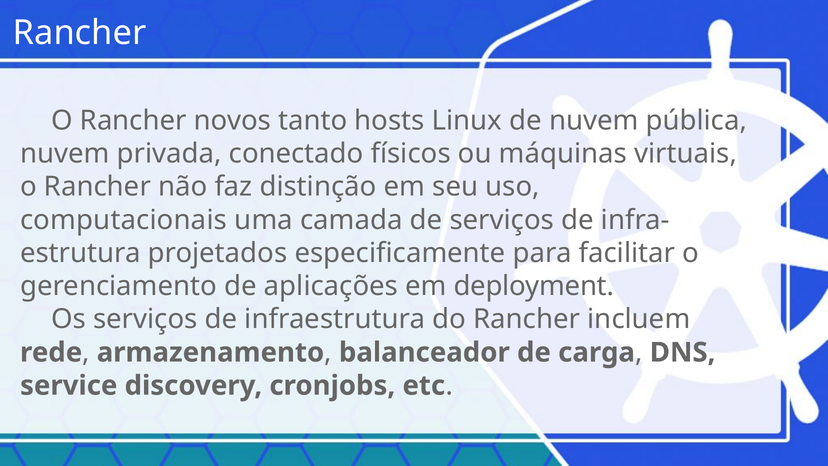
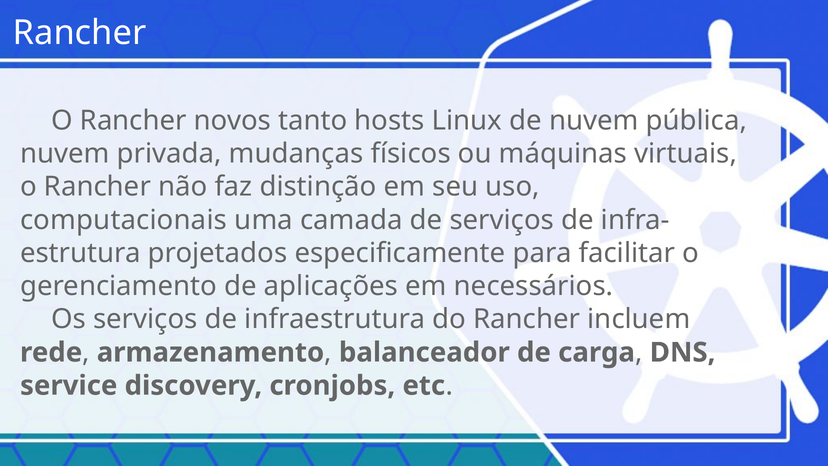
conectado: conectado -> mudanças (296, 154)
deployment: deployment -> necessários (534, 286)
